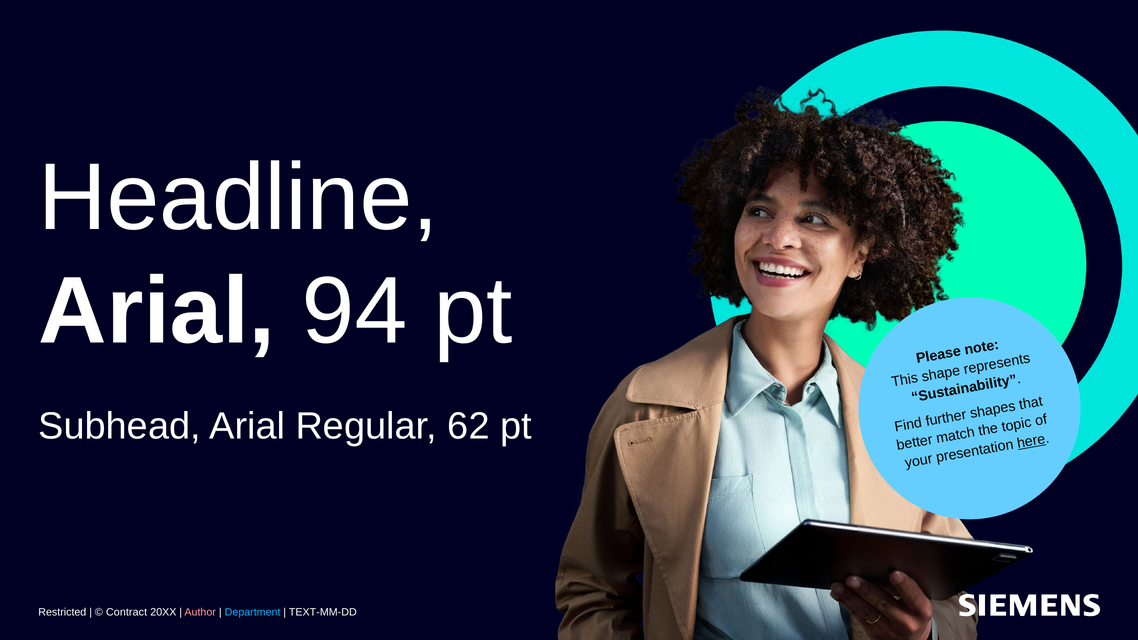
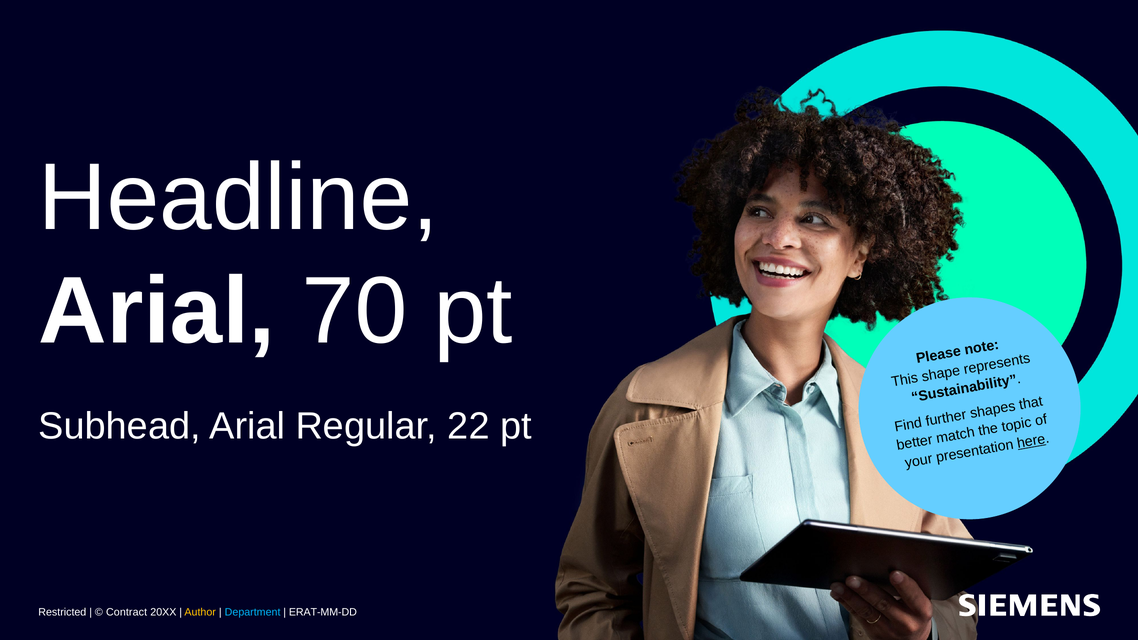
94: 94 -> 70 (355, 312)
62: 62 -> 22 (469, 426)
Author colour: pink -> yellow (200, 612)
TEXT-MM-DD: TEXT-MM-DD -> ERAT-MM-DD (323, 612)
